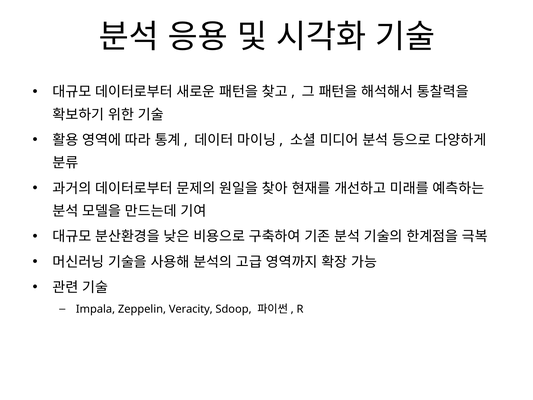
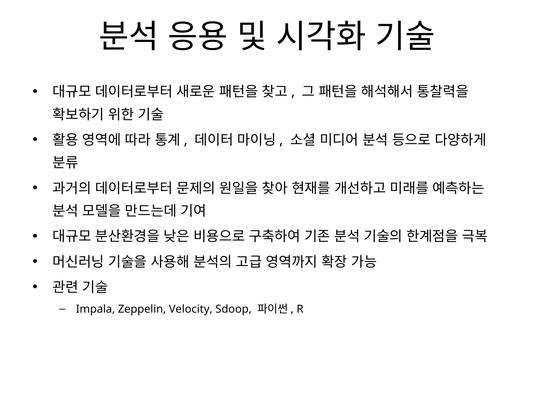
Veracity: Veracity -> Velocity (191, 309)
